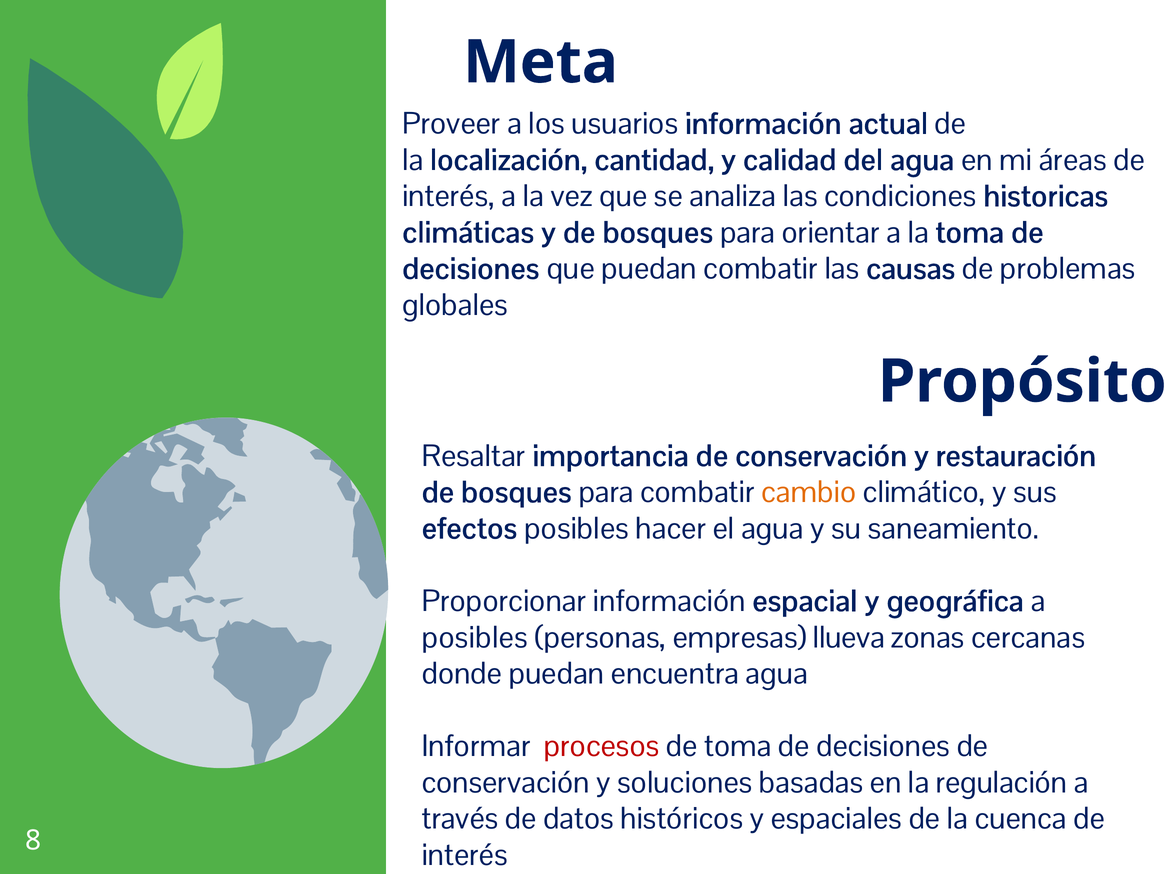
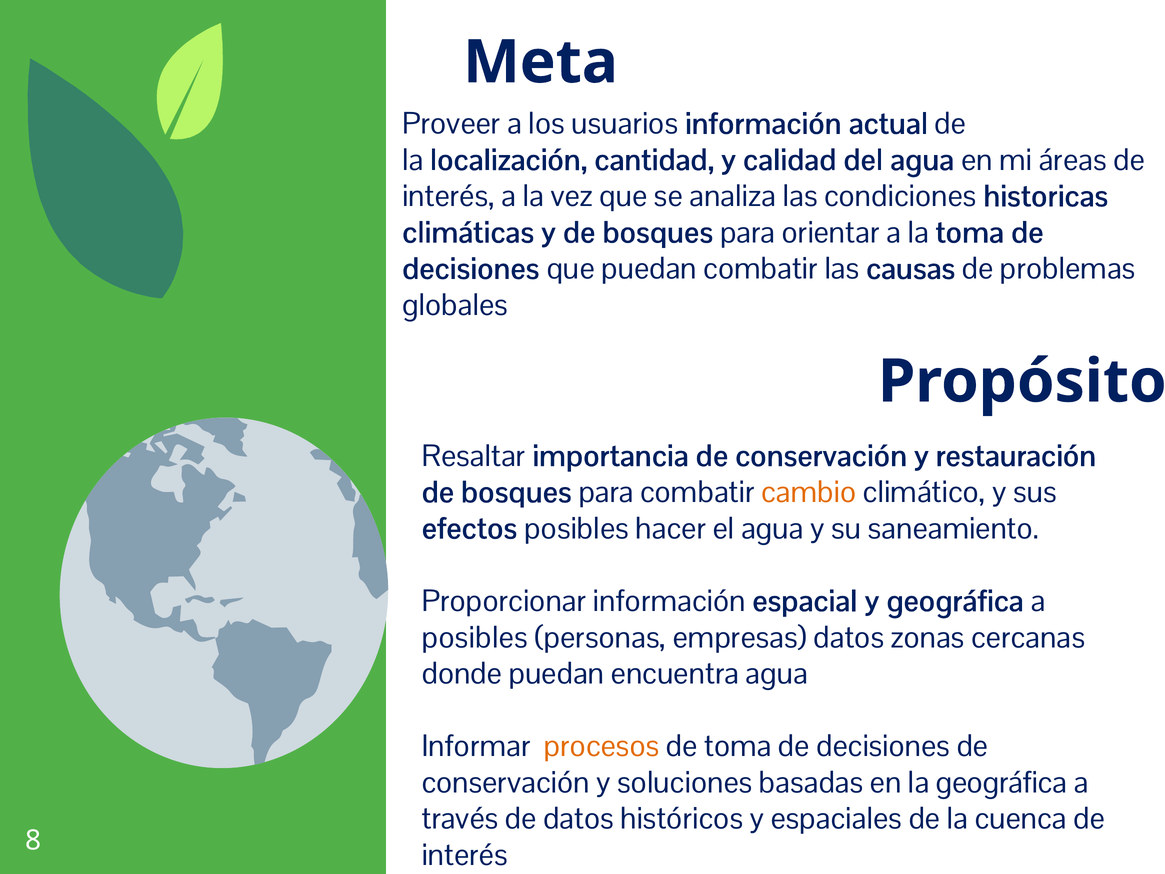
empresas llueva: llueva -> datos (849, 637)
procesos colour: red -> orange (602, 746)
la regulación: regulación -> geográfica (1001, 782)
